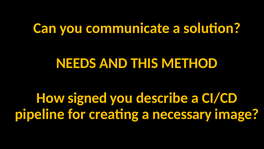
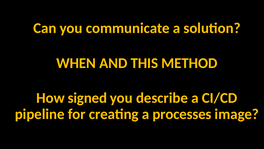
NEEDS: NEEDS -> WHEN (76, 63)
necessary: necessary -> processes (182, 114)
